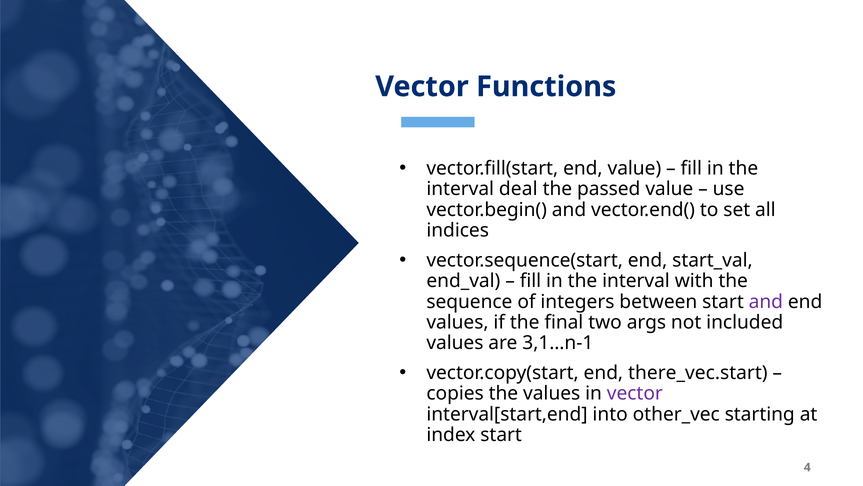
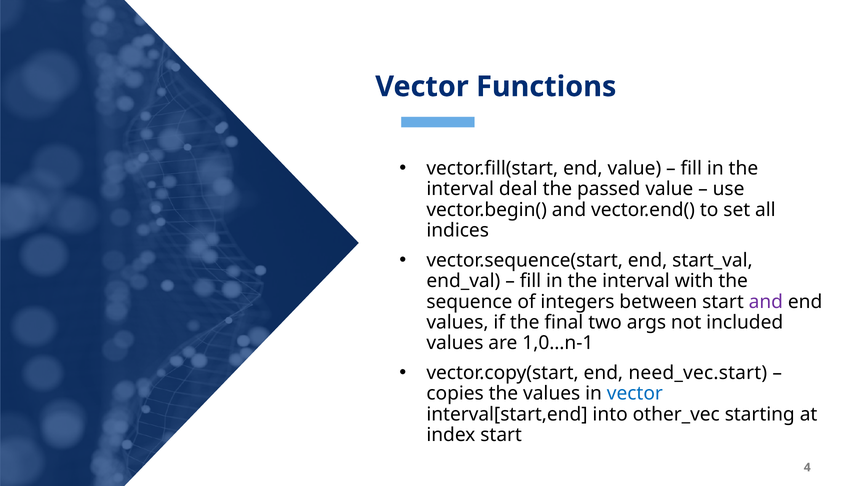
3,1…n-1: 3,1…n-1 -> 1,0…n-1 (558, 343)
there_vec.start: there_vec.start -> need_vec.start (698, 372)
vector colour: purple -> blue (635, 393)
